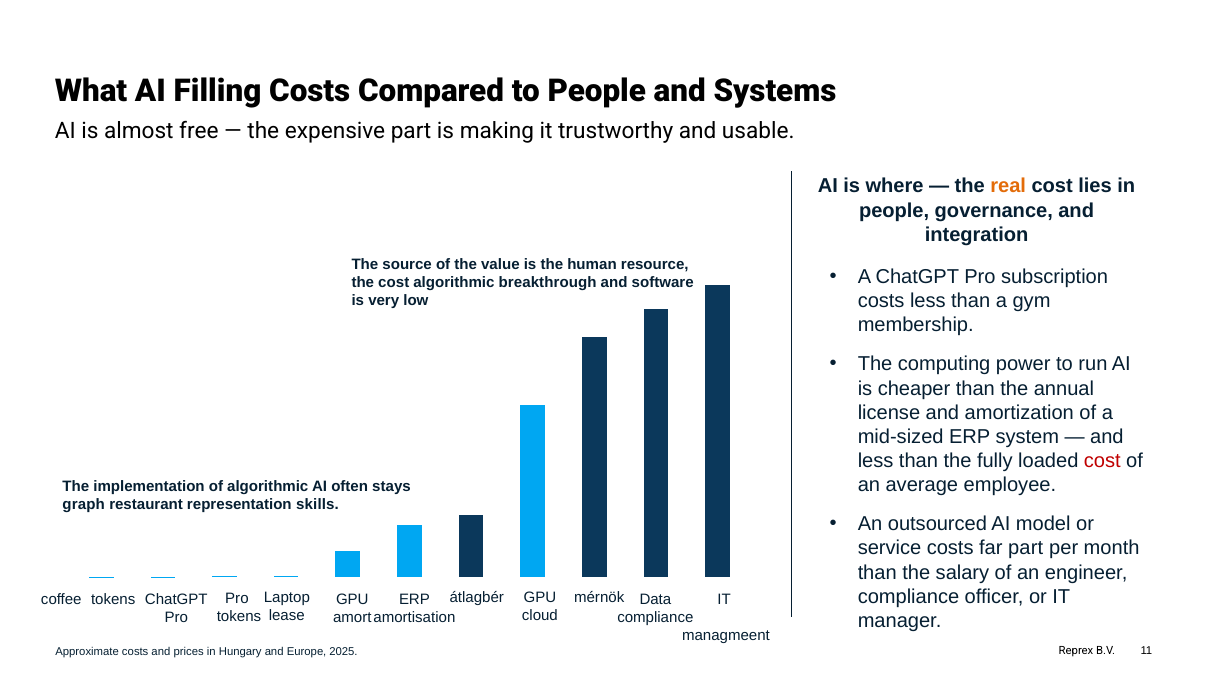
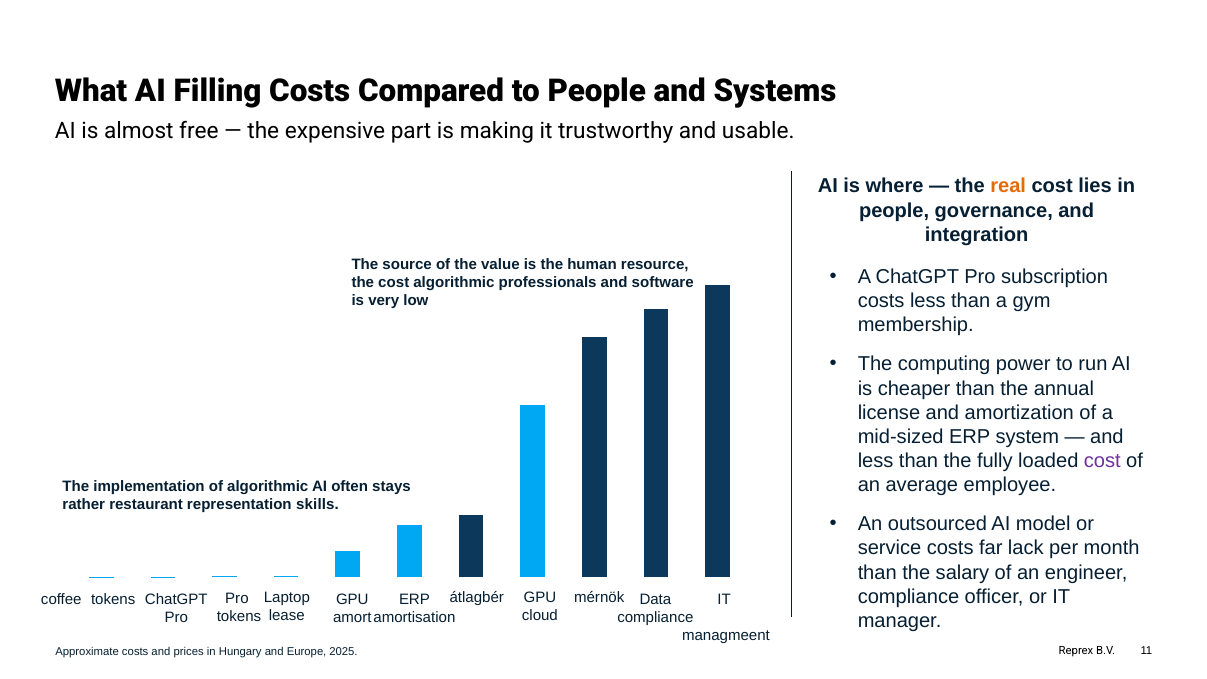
breakthrough: breakthrough -> professionals (548, 282)
cost colour: red -> purple (1102, 461)
graph: graph -> rather (84, 504)
far part: part -> lack (1026, 548)
